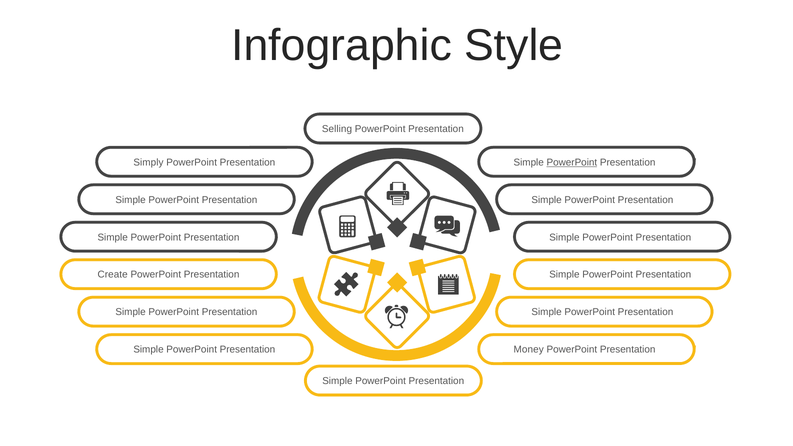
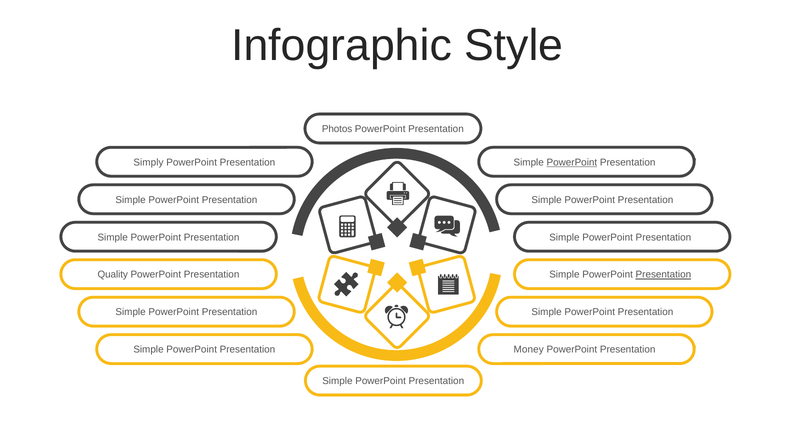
Selling: Selling -> Photos (337, 129)
Create: Create -> Quality (113, 275)
Presentation underline: none -> present (663, 275)
